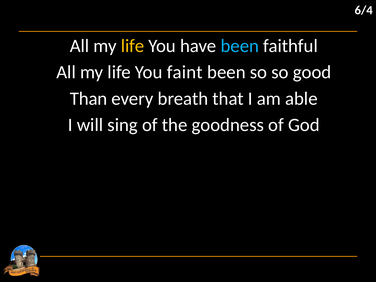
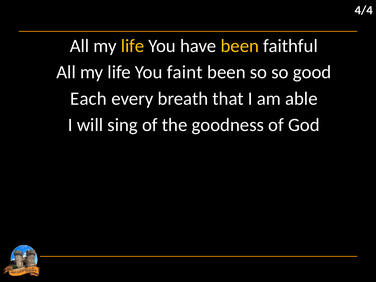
6/4: 6/4 -> 4/4 (364, 10)
been colour: light blue -> yellow (240, 46)
Than: Than -> Each (88, 99)
